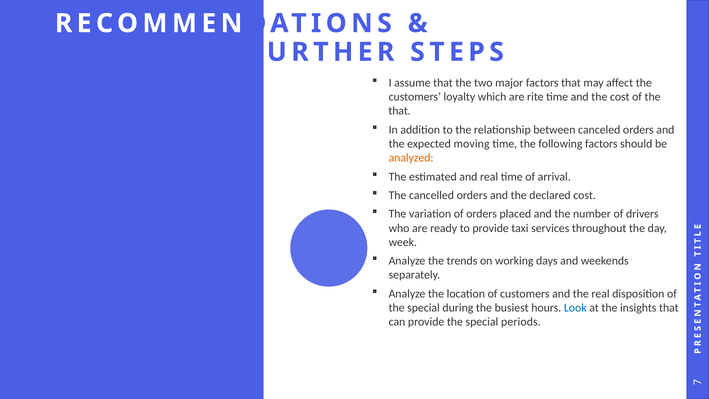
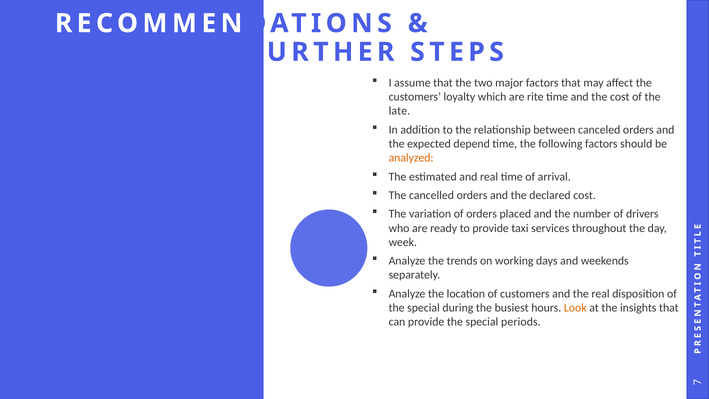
that: that -> late (399, 111)
moving: moving -> depend (472, 144)
Look colour: blue -> orange (575, 308)
